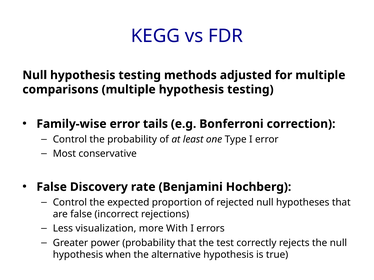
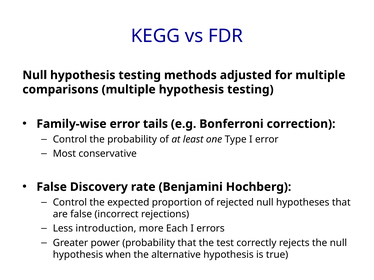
visualization: visualization -> introduction (106, 229)
With: With -> Each (177, 229)
